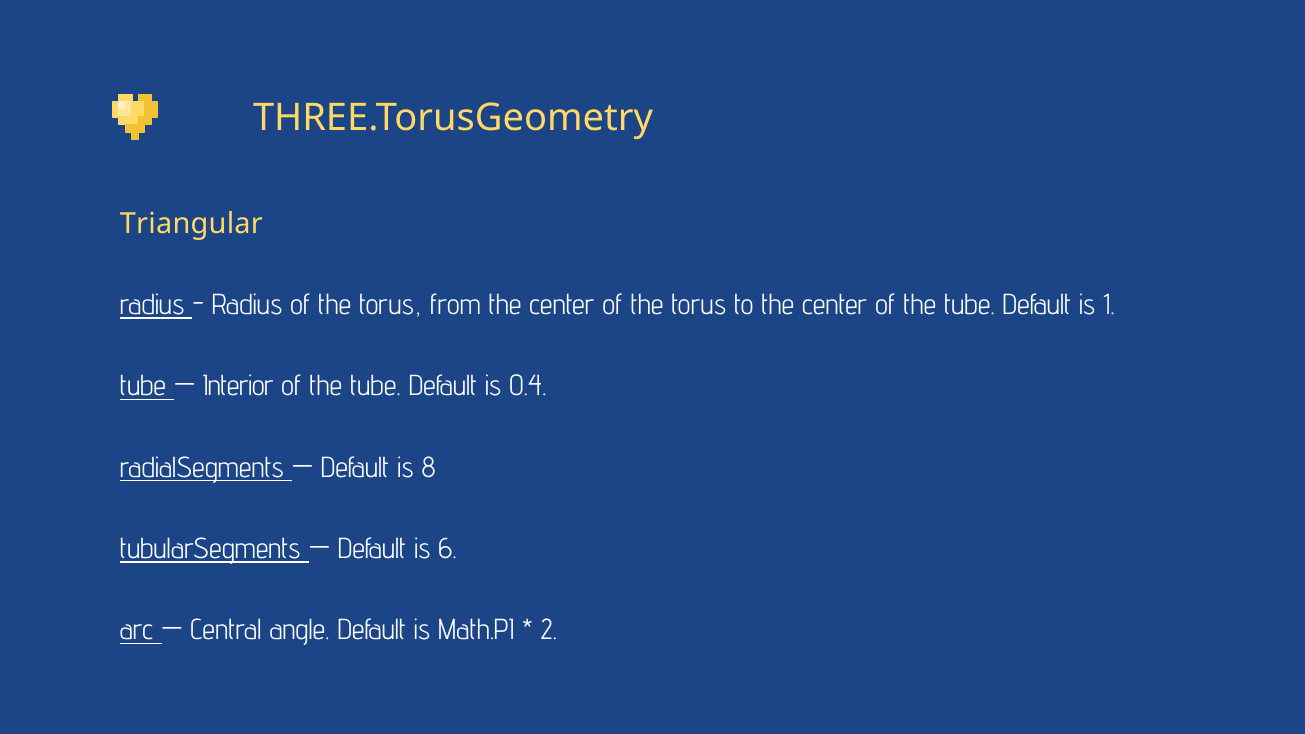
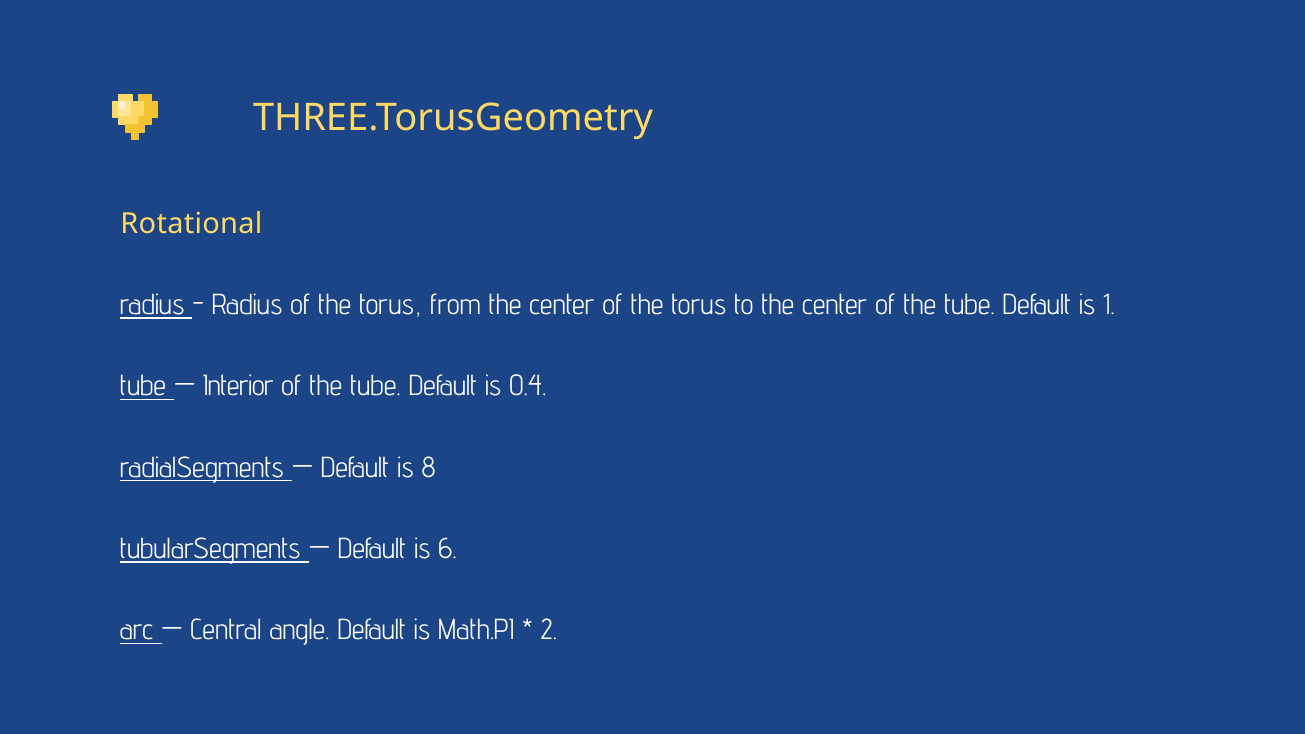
Triangular: Triangular -> Rotational (191, 224)
